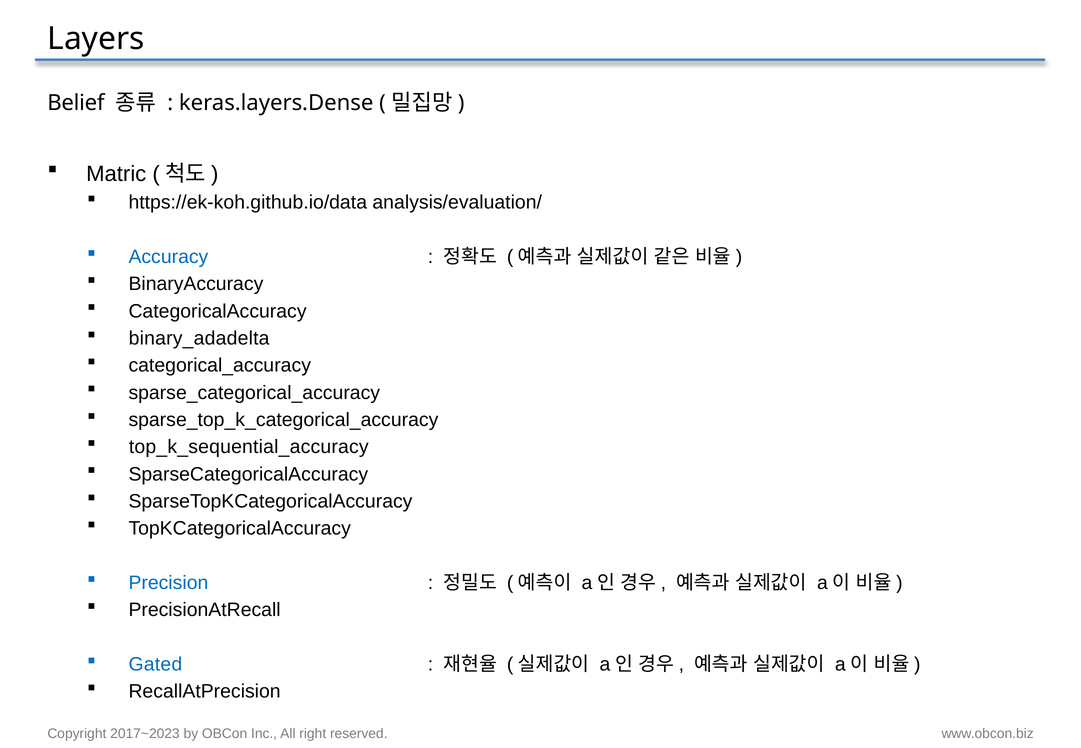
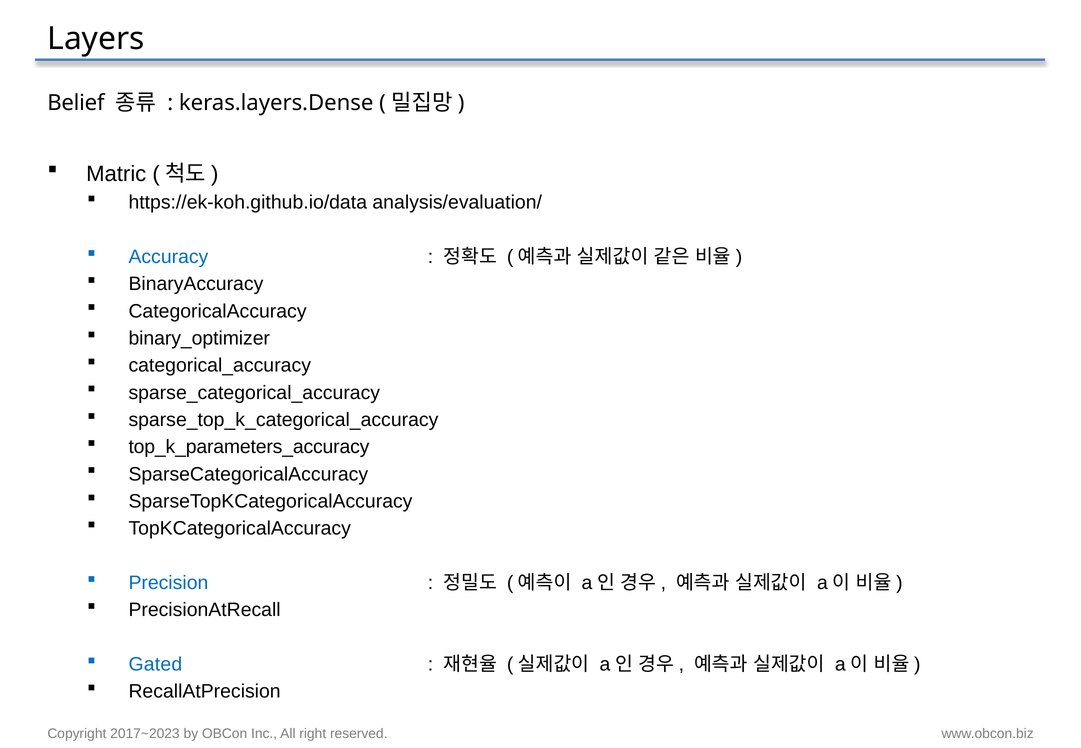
binary_adadelta: binary_adadelta -> binary_optimizer (199, 338)
top_k_sequential_accuracy: top_k_sequential_accuracy -> top_k_parameters_accuracy (249, 447)
